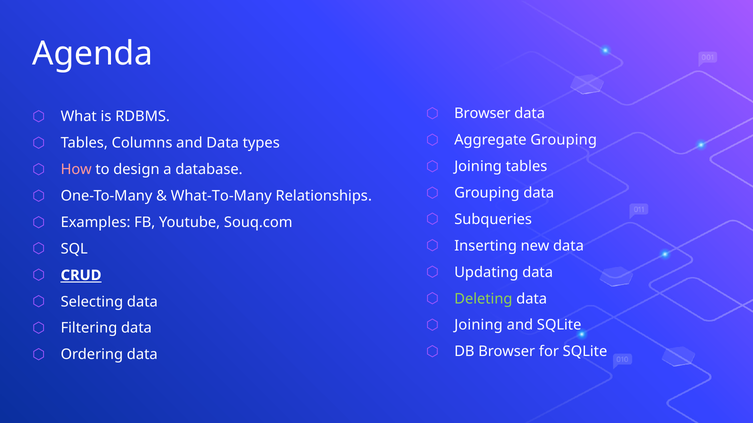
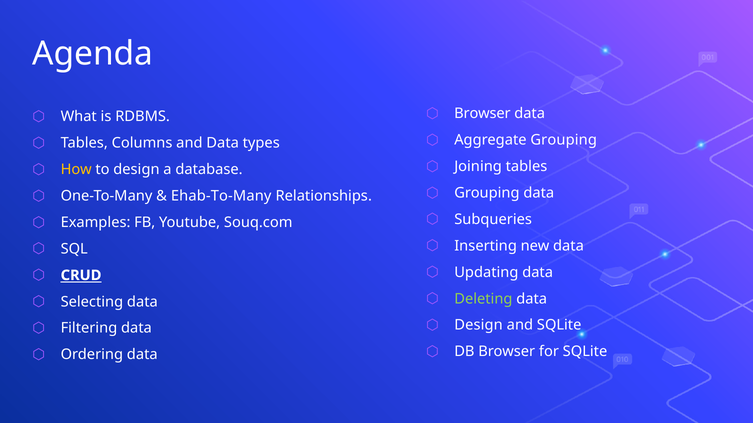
How colour: pink -> yellow (76, 170)
What-To-Many: What-To-Many -> Ehab-To-Many (221, 196)
Joining: Joining -> Design (479, 326)
